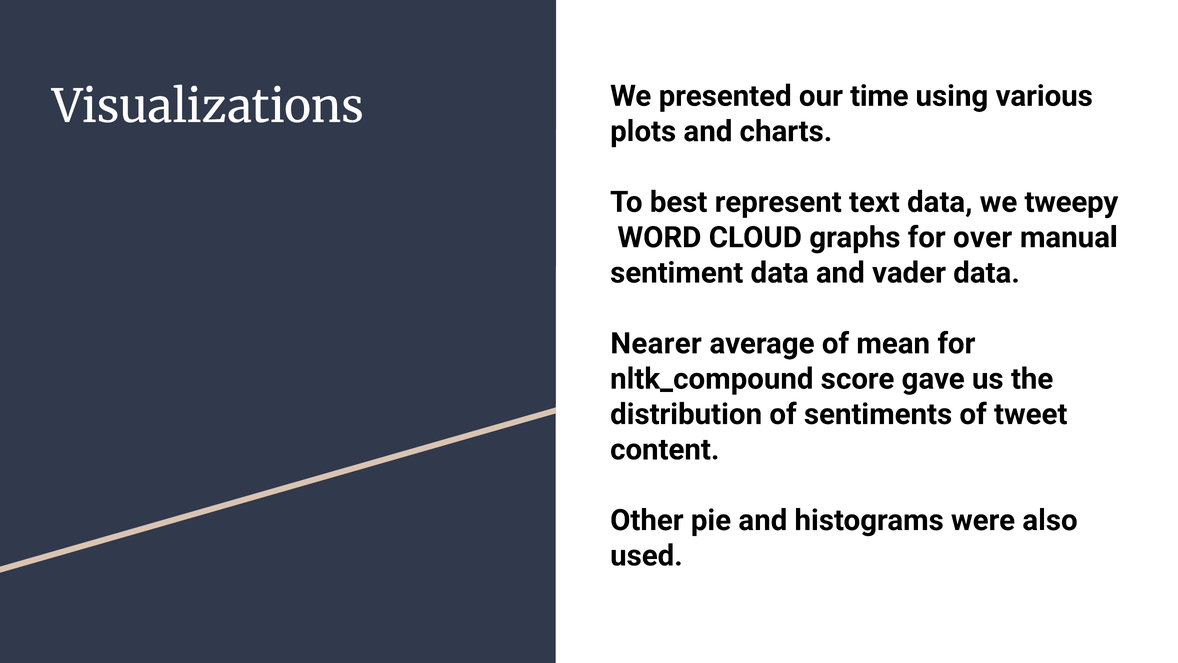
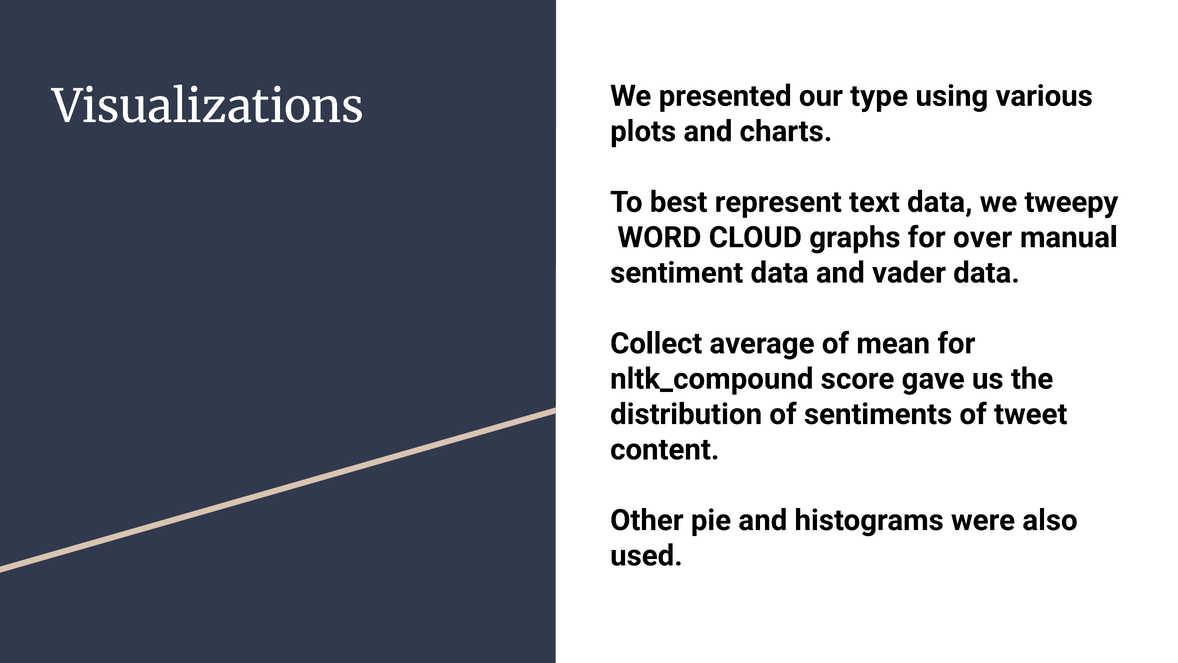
time: time -> type (879, 96)
Nearer: Nearer -> Collect (656, 343)
